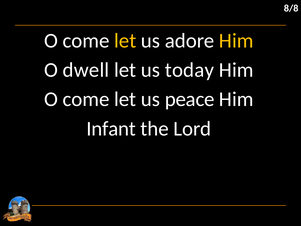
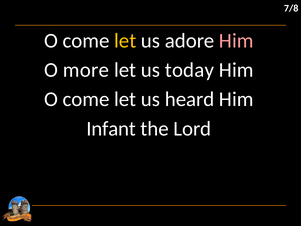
8/8: 8/8 -> 7/8 (291, 8)
Him colour: yellow -> pink (236, 41)
dwell: dwell -> more (86, 70)
peace: peace -> heard (190, 99)
